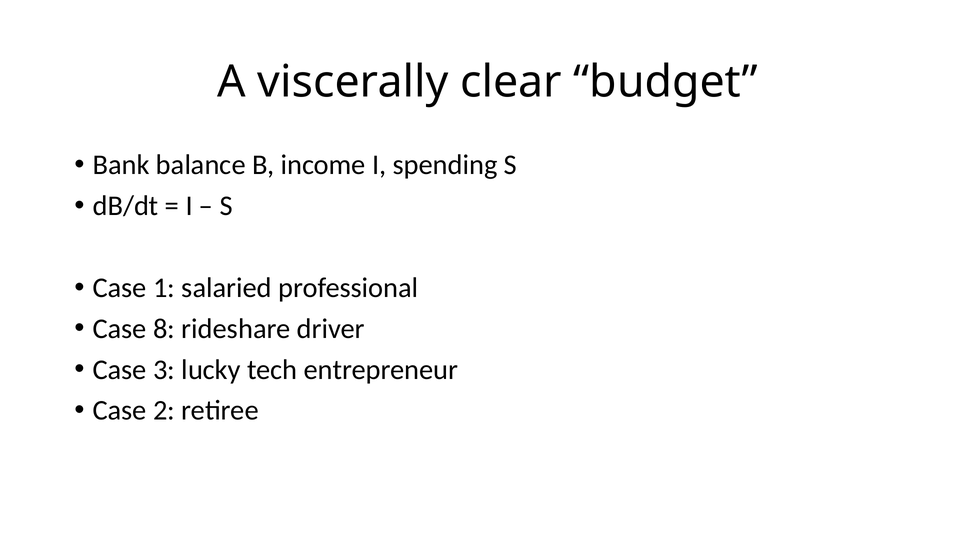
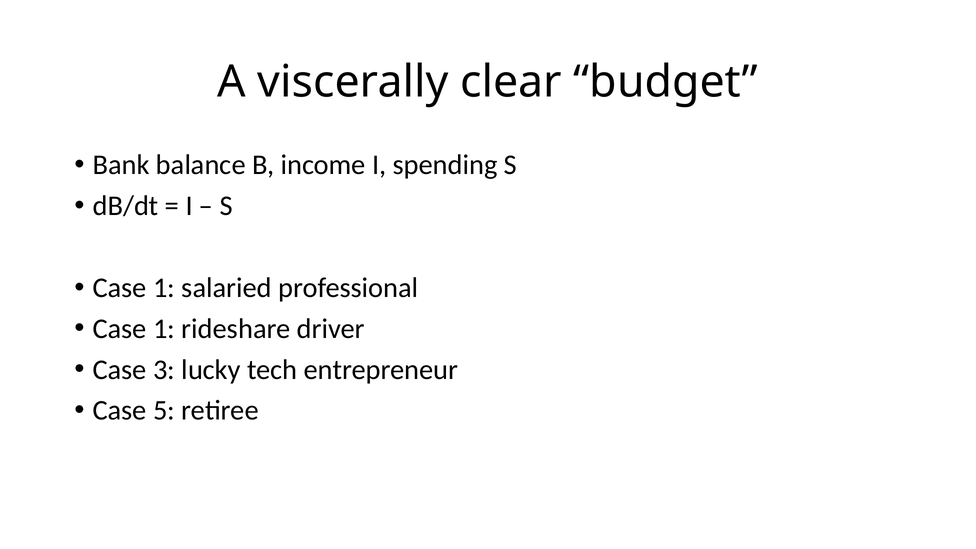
8: 8 -> 1 (164, 329)
2: 2 -> 5 (164, 411)
